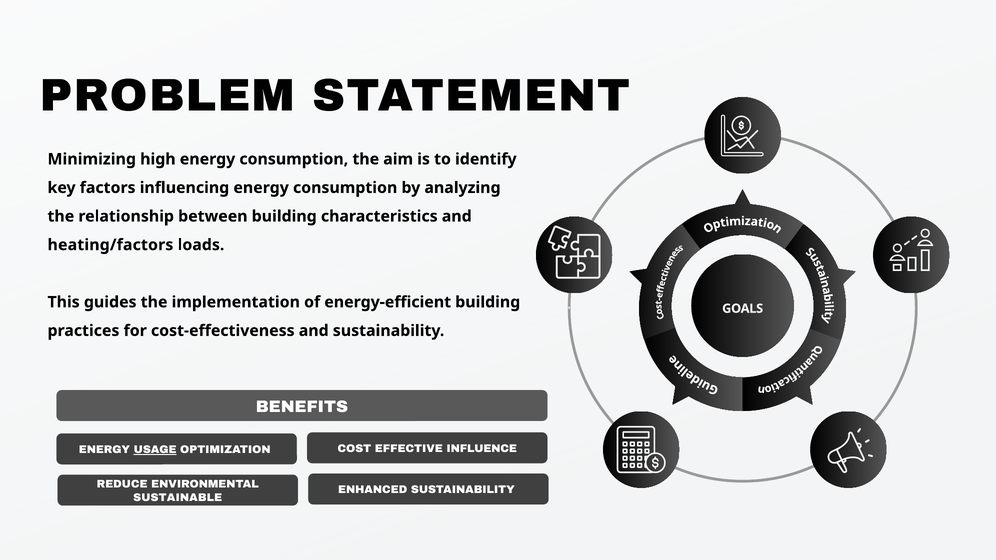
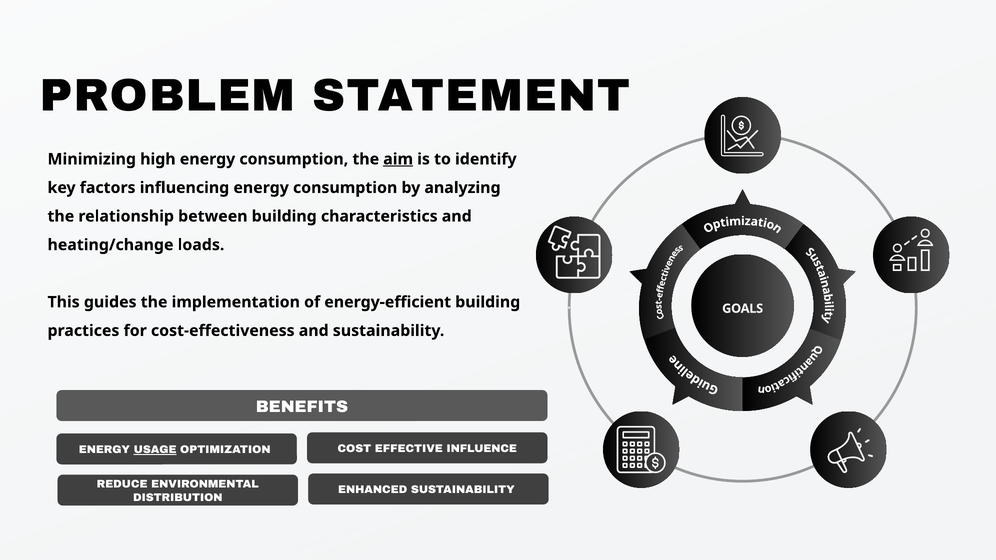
aim underline: none -> present (398, 159)
heating/factors: heating/factors -> heating/change (110, 245)
SUSTAINABLE: SUSTAINABLE -> DISTRIBUTION (178, 498)
